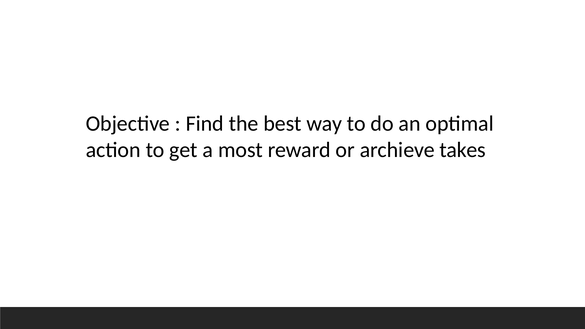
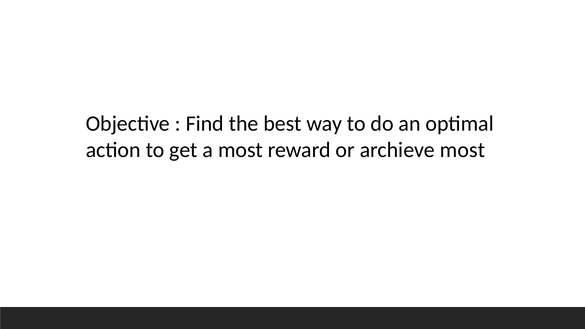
archieve takes: takes -> most (462, 150)
